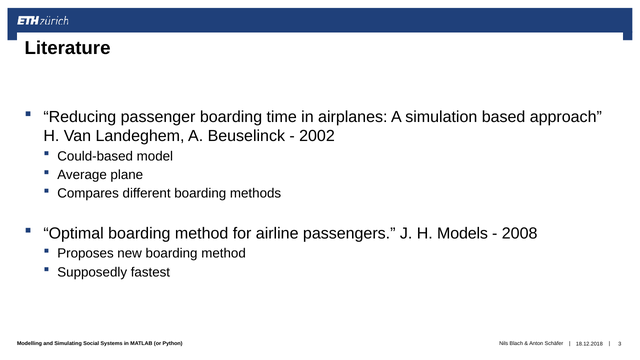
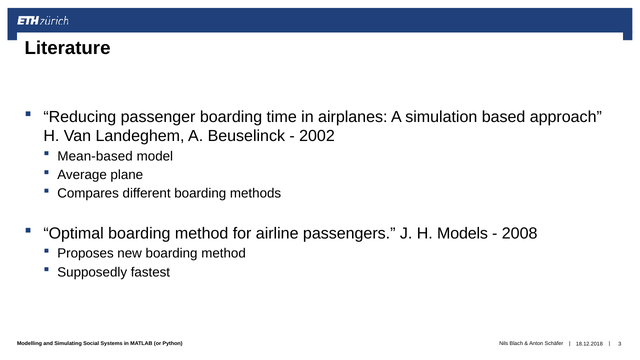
Could-based: Could-based -> Mean-based (95, 156)
